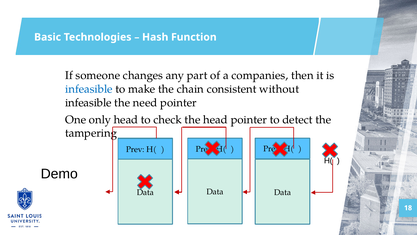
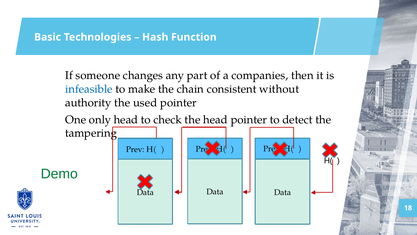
infeasible: infeasible -> authority (88, 102)
need: need -> used (145, 102)
Demo colour: black -> green (59, 174)
